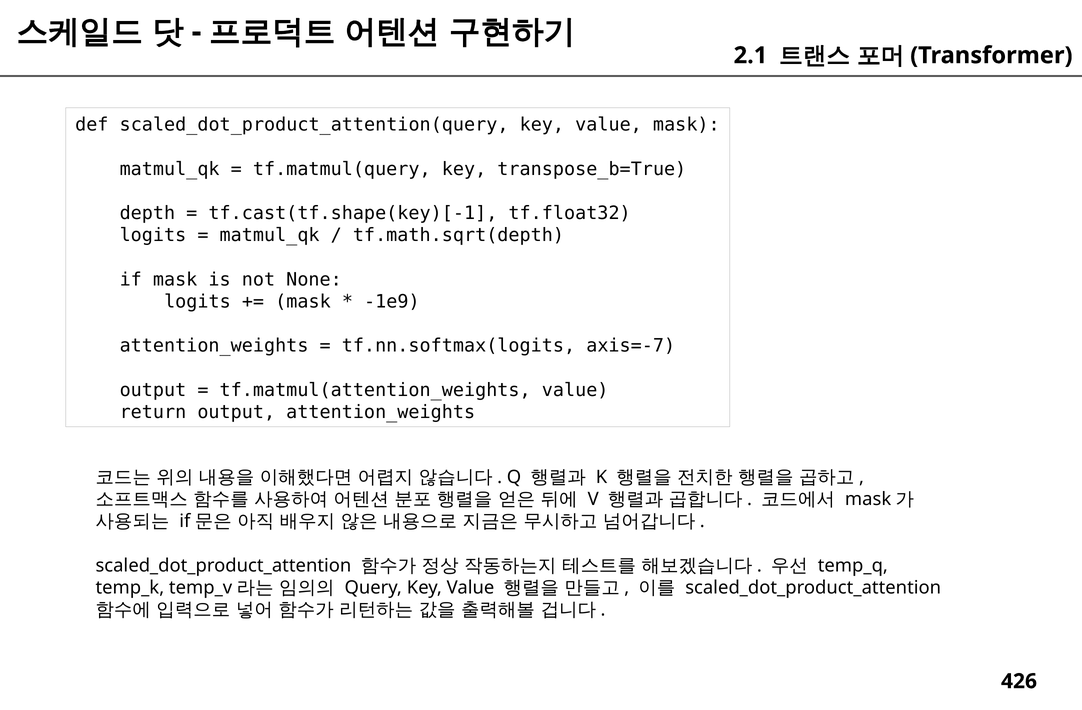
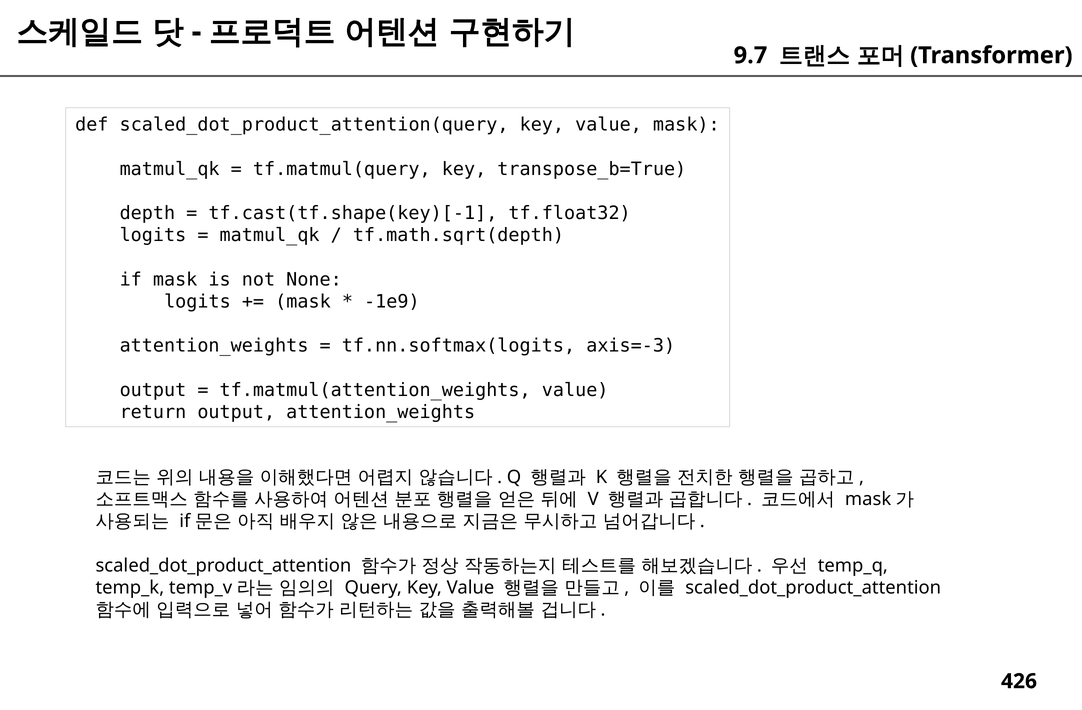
2.1: 2.1 -> 9.7 (750, 55)
axis=-7: axis=-7 -> axis=-3 (631, 346)
